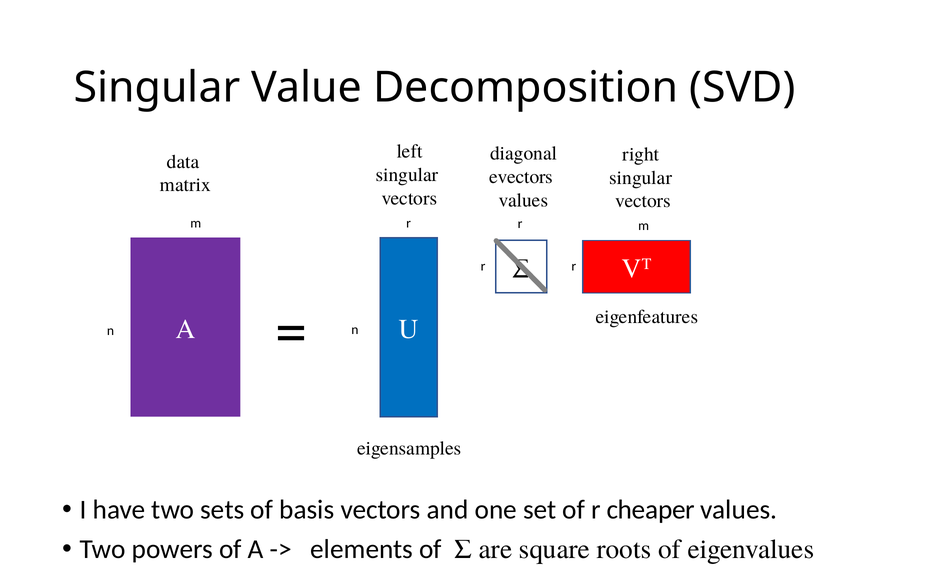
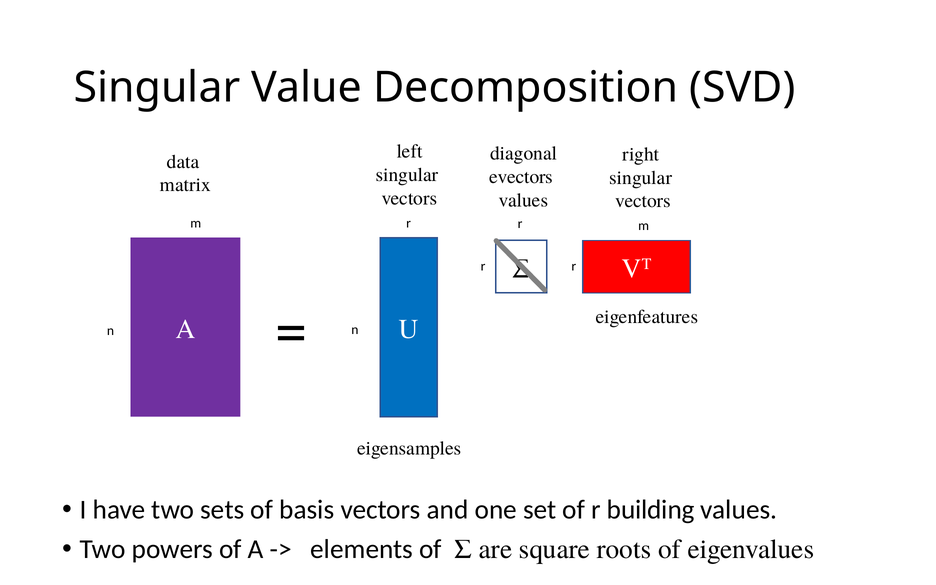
cheaper: cheaper -> building (651, 510)
